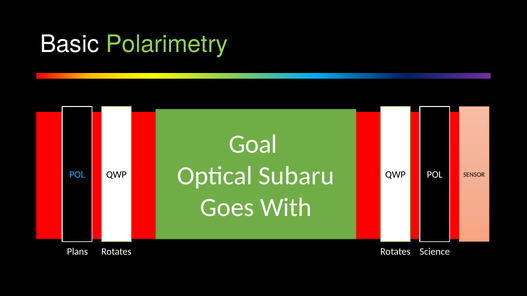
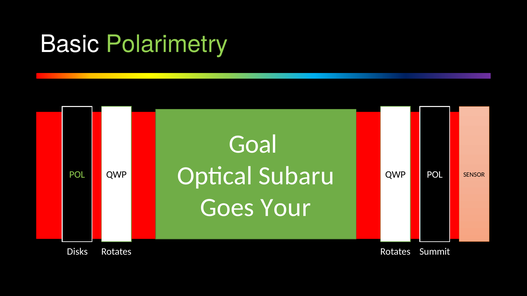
POL colour: light blue -> light green (77, 175)
With: With -> Your (286, 208)
Plans: Plans -> Disks (77, 252)
Science: Science -> Summit (435, 252)
